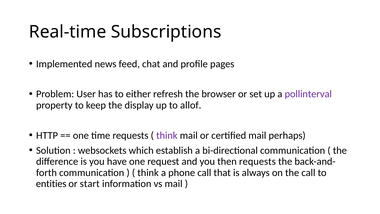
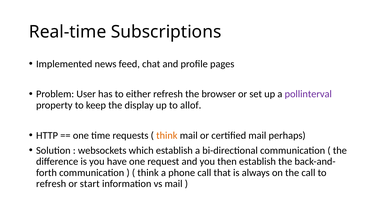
think colour: purple -> orange (167, 135)
then requests: requests -> establish (257, 161)
entities: entities -> refresh (51, 184)
